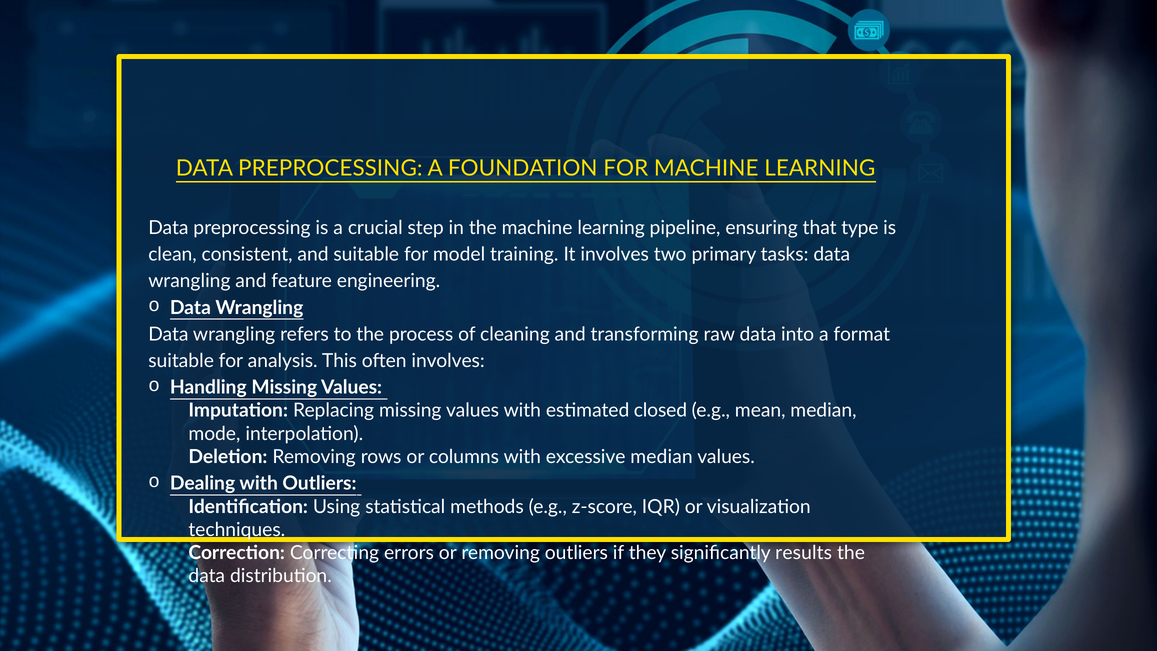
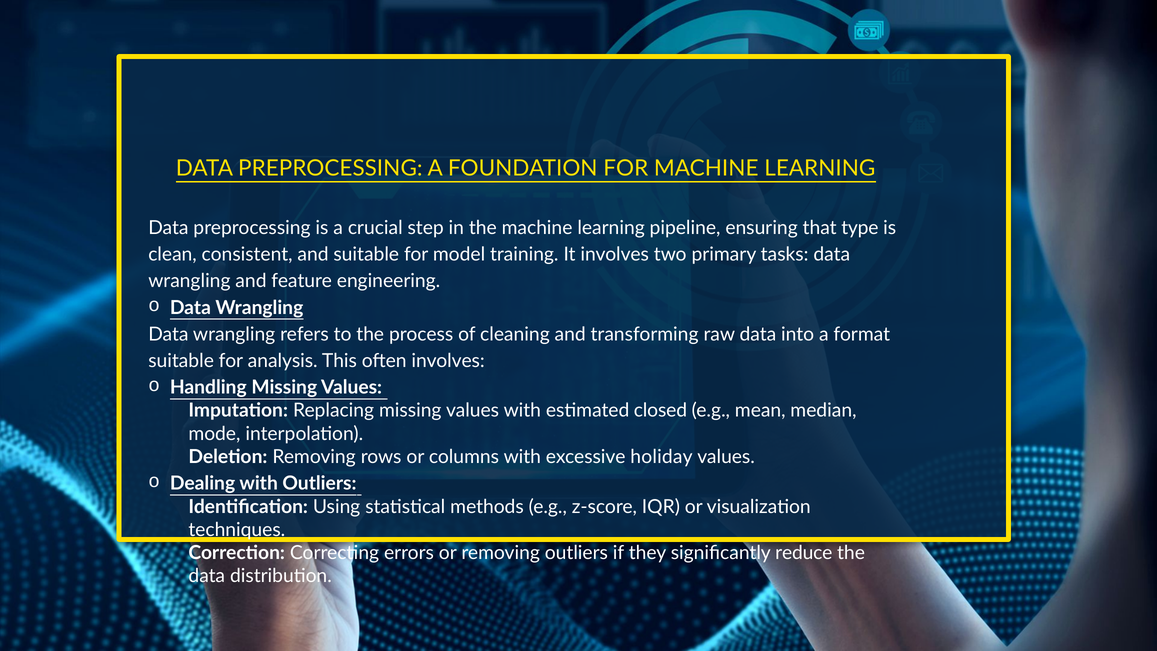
excessive median: median -> holiday (662, 457)
results: results -> reduce (804, 553)
